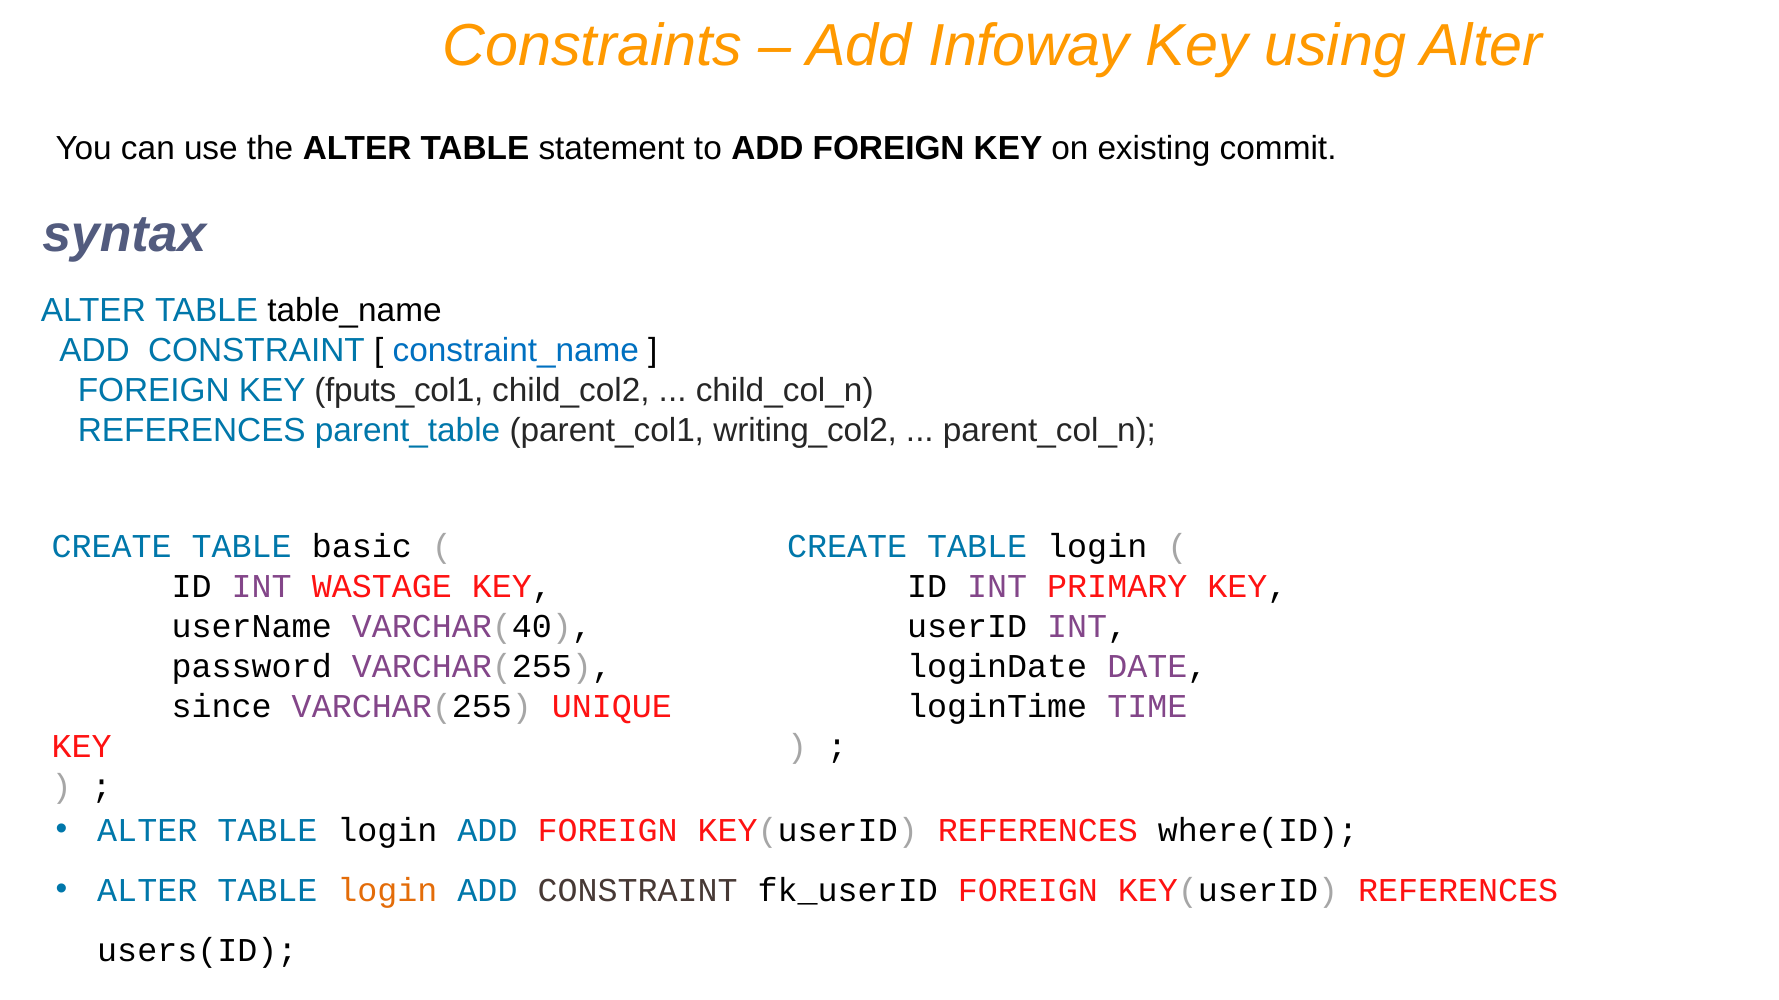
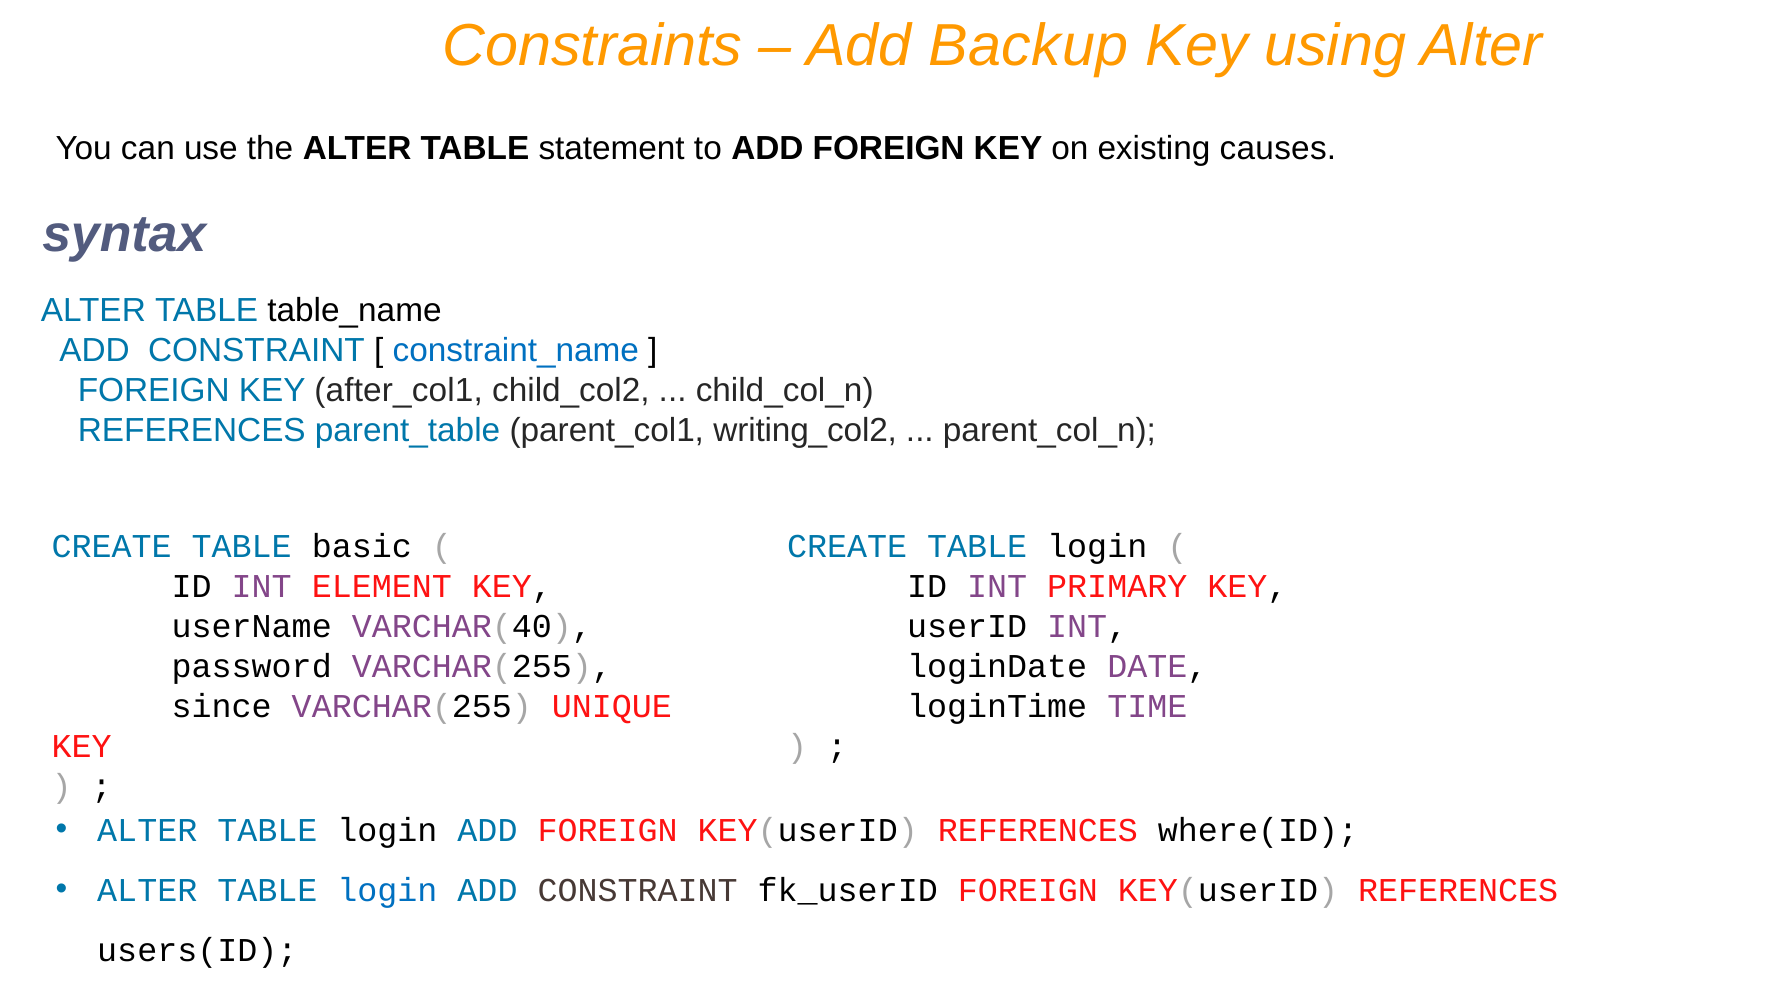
Infoway: Infoway -> Backup (1028, 46)
commit: commit -> causes (1278, 148)
fputs_col1: fputs_col1 -> after_col1 (399, 390)
WASTAGE: WASTAGE -> ELEMENT (382, 586)
login colour: orange -> blue (387, 891)
